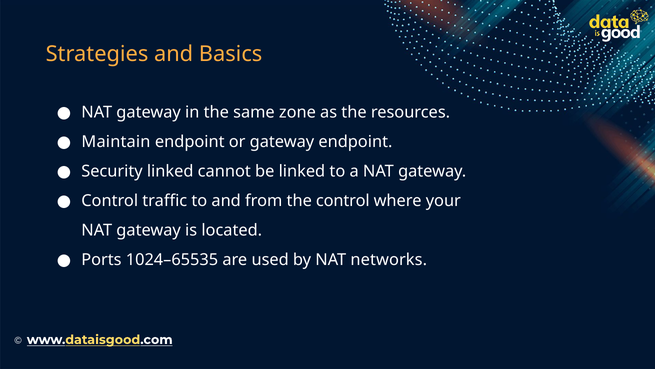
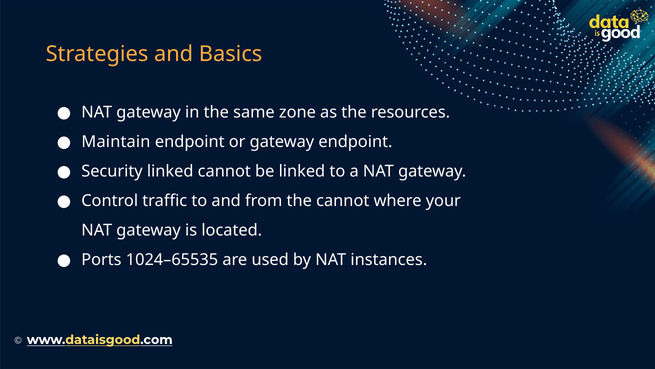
the control: control -> cannot (343, 201)
networks: networks -> instances (389, 260)
